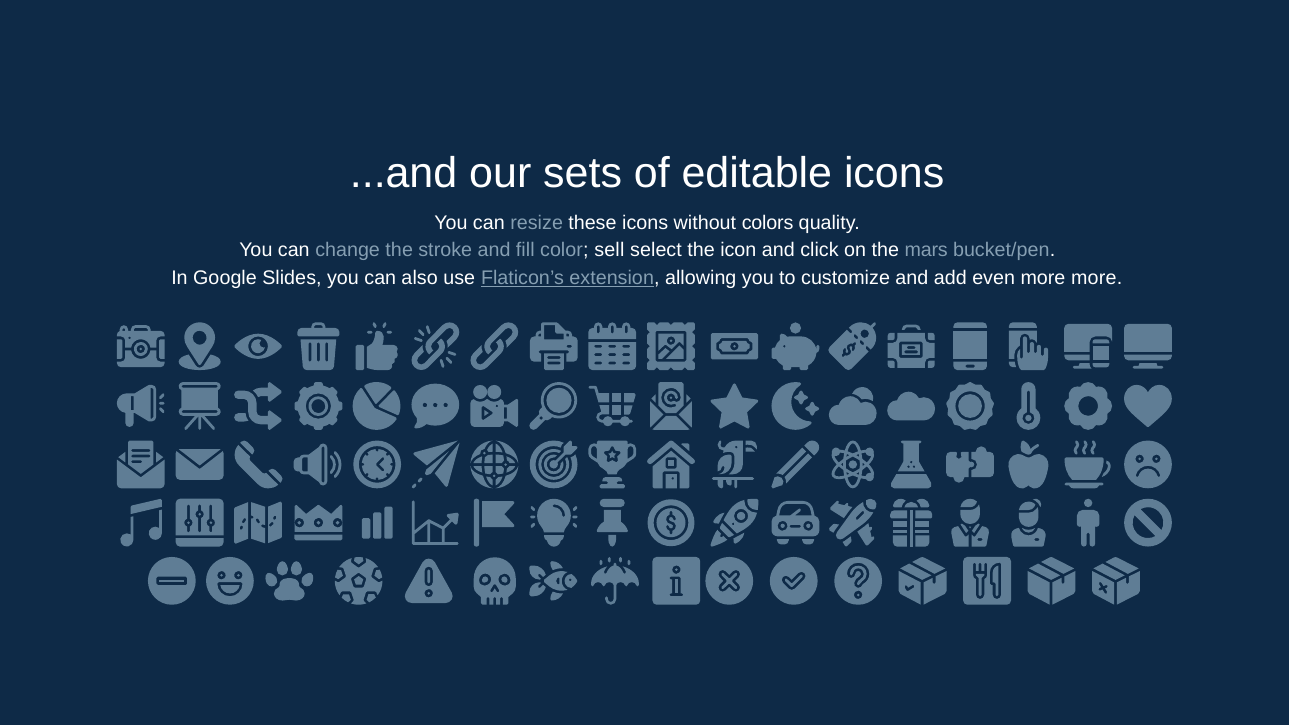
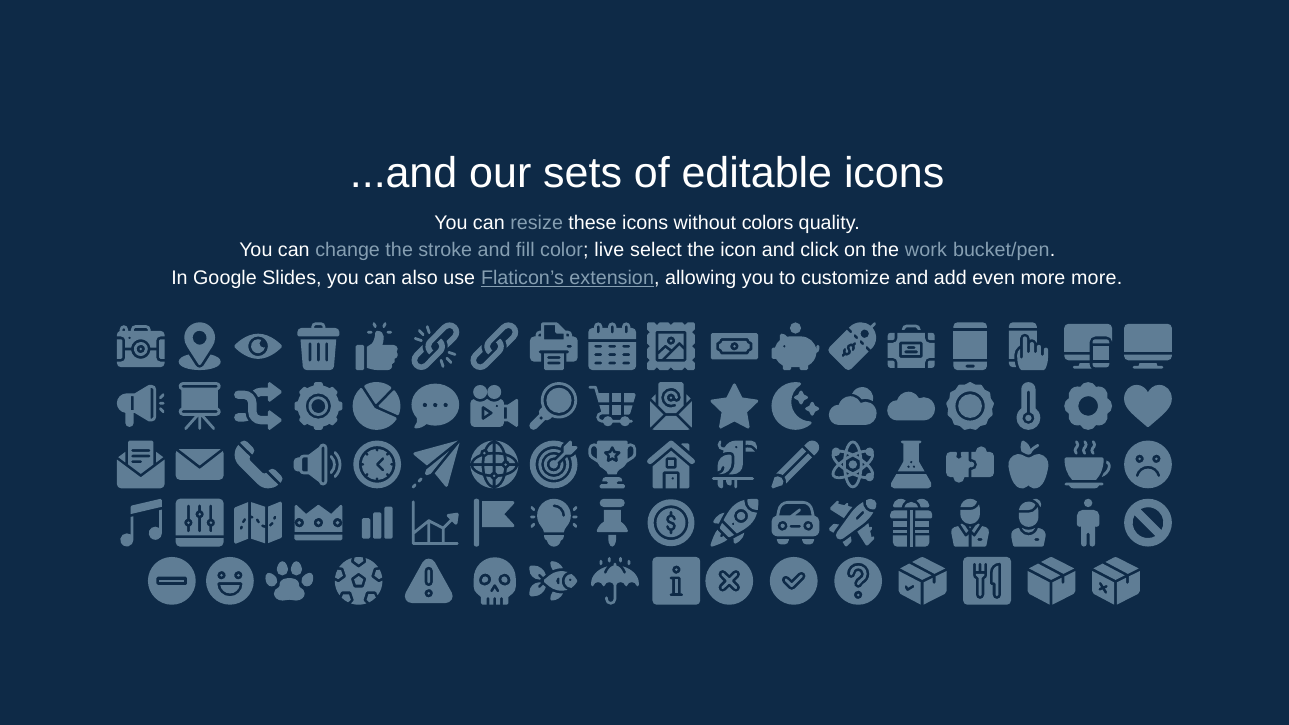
sell: sell -> live (609, 250)
mars: mars -> work (926, 250)
